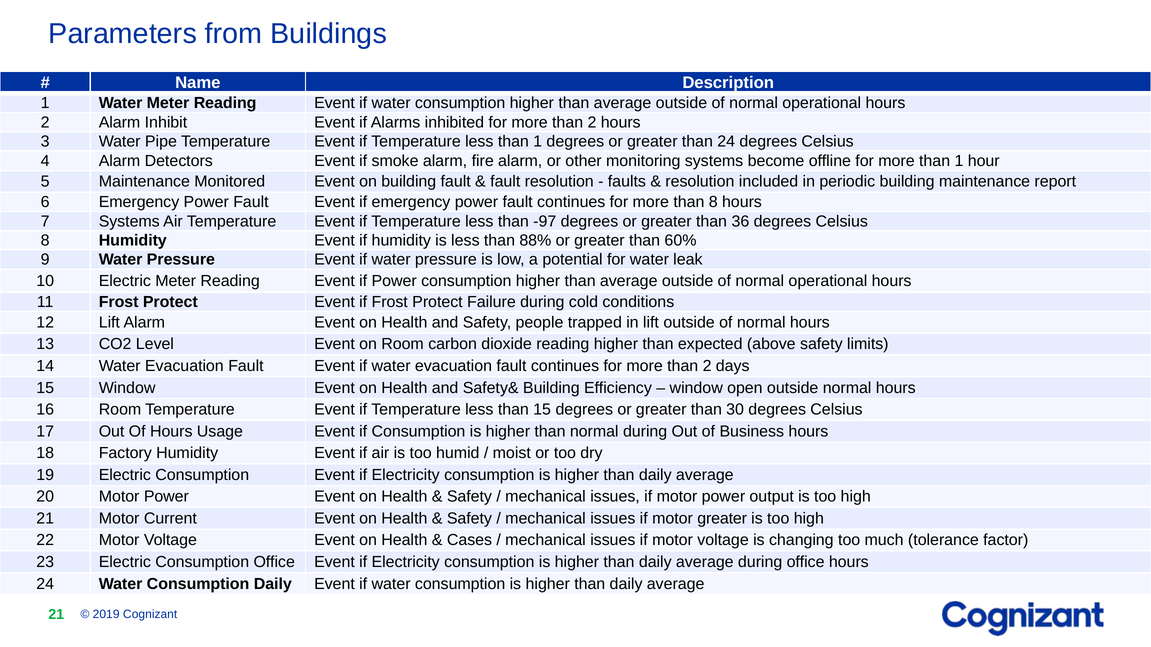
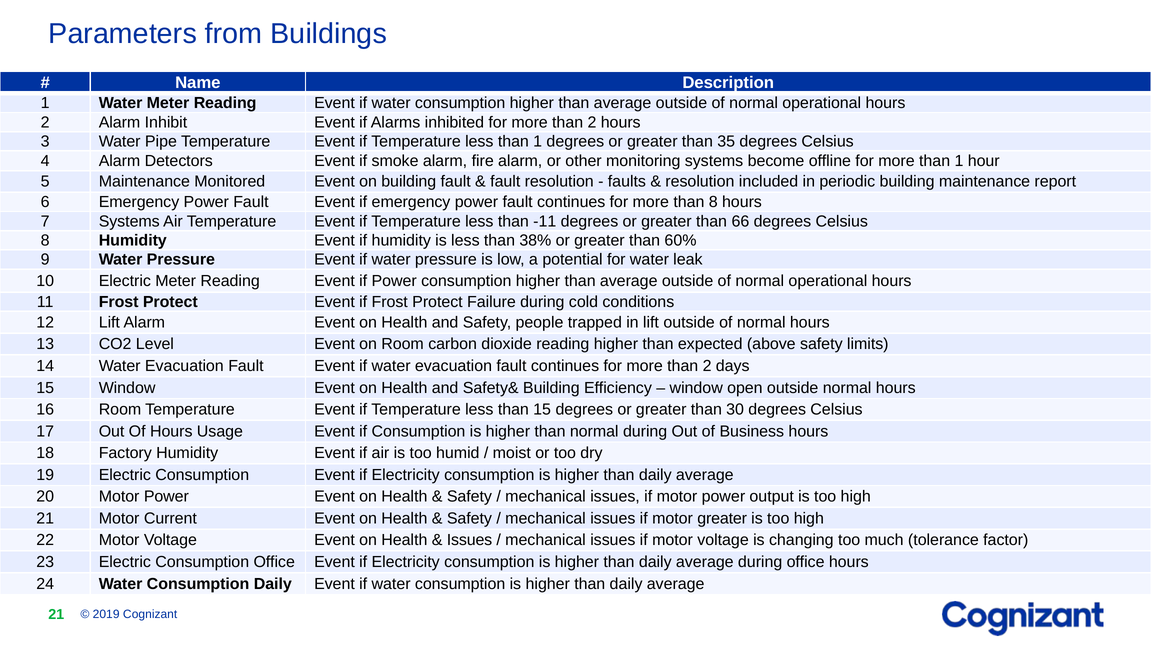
than 24: 24 -> 35 (726, 142)
-97: -97 -> -11 (545, 221)
36: 36 -> 66 (740, 221)
88%: 88% -> 38% (535, 241)
Cases: Cases -> Issues (470, 541)
